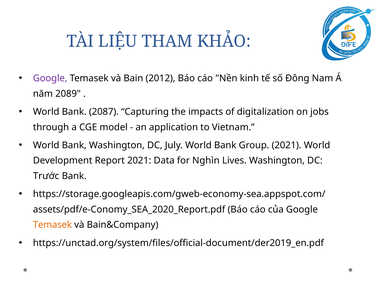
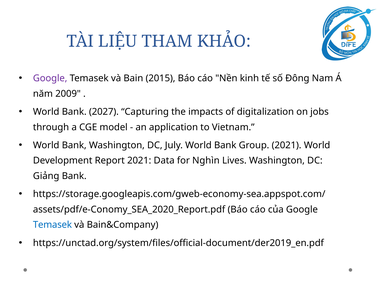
2012: 2012 -> 2015 (161, 78)
2089: 2089 -> 2009 (68, 94)
2087: 2087 -> 2027 (104, 112)
Trước: Trước -> Giảng (46, 176)
Temasek colour: orange -> blue (52, 225)
